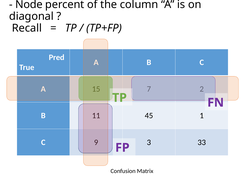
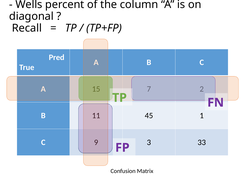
Node: Node -> Wells (29, 5)
